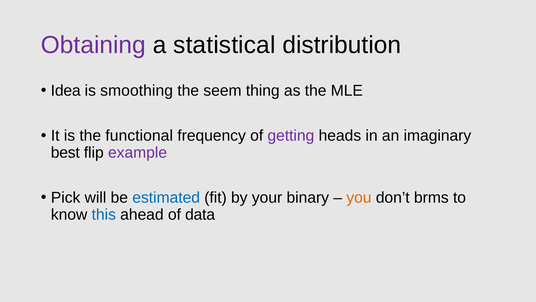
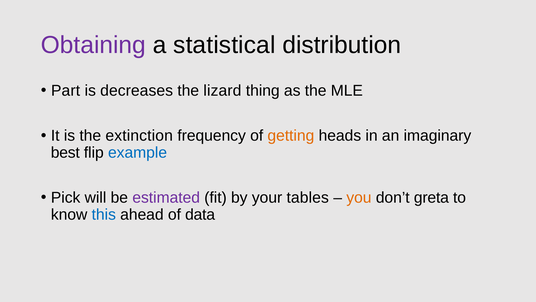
Idea: Idea -> Part (66, 91)
smoothing: smoothing -> decreases (137, 91)
seem: seem -> lizard (222, 91)
functional: functional -> extinction (139, 136)
getting colour: purple -> orange (291, 136)
example colour: purple -> blue (138, 152)
estimated colour: blue -> purple (166, 197)
binary: binary -> tables (308, 197)
brms: brms -> greta (431, 197)
